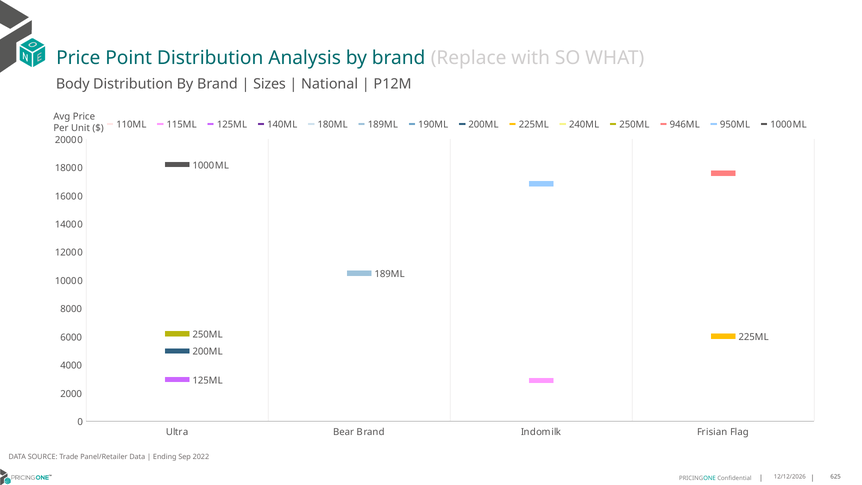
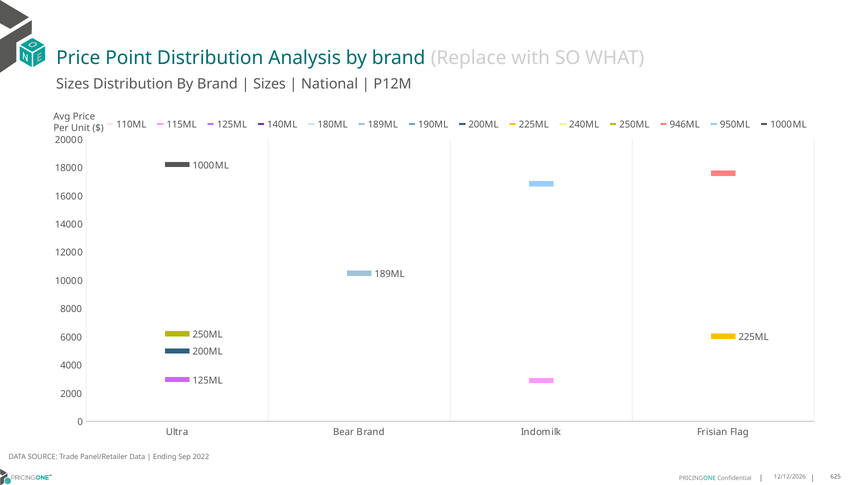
Body: Body -> Sizes (73, 84)
